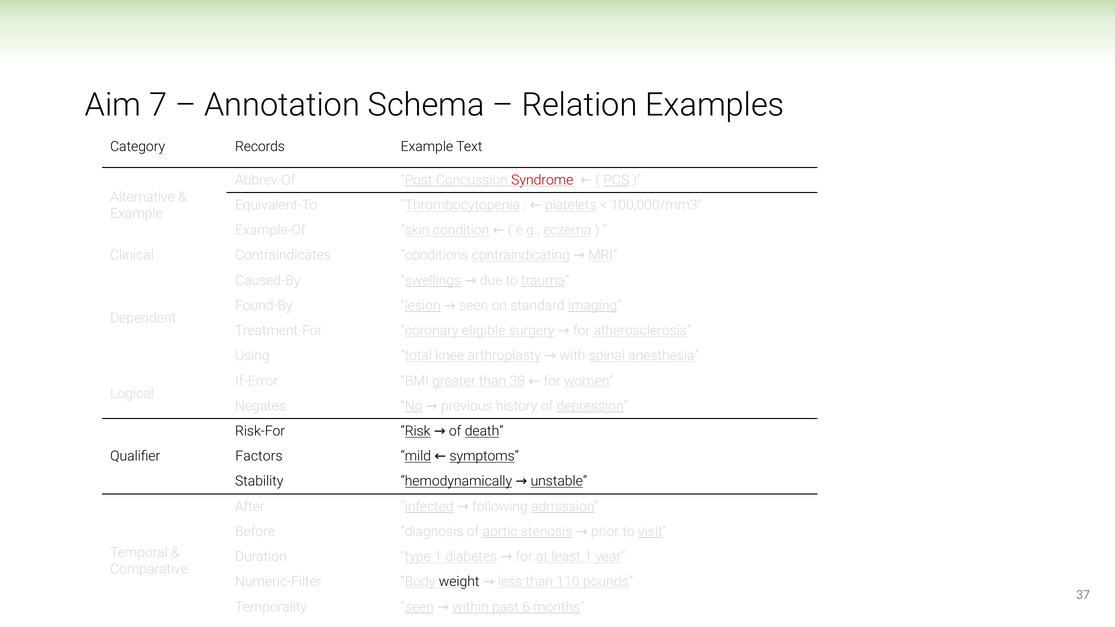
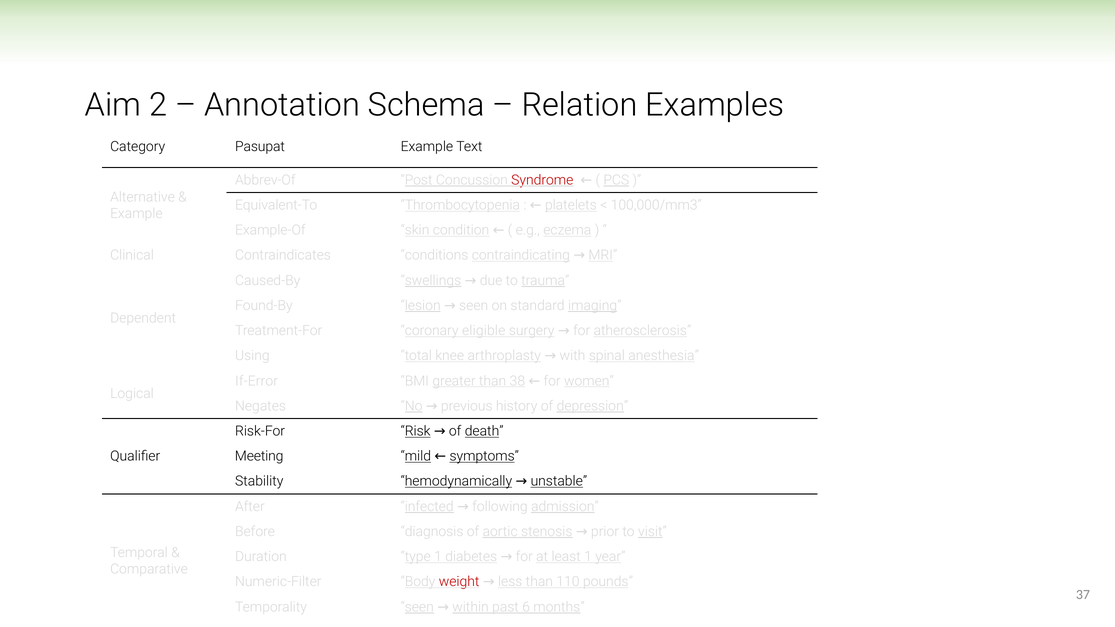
7: 7 -> 2 (158, 105)
Records: Records -> Pasupat (260, 147)
Factors: Factors -> Meeting (259, 456)
weight colour: black -> red (459, 582)
